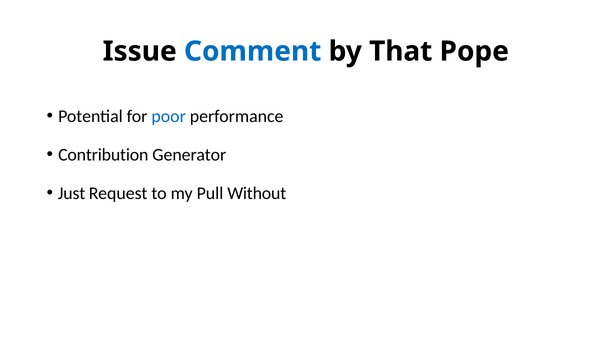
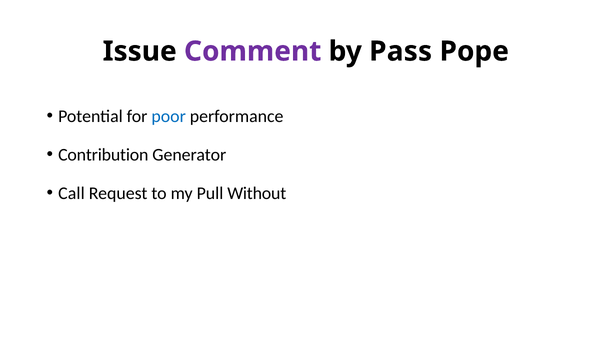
Comment colour: blue -> purple (253, 51)
That: That -> Pass (401, 51)
Just: Just -> Call (71, 194)
